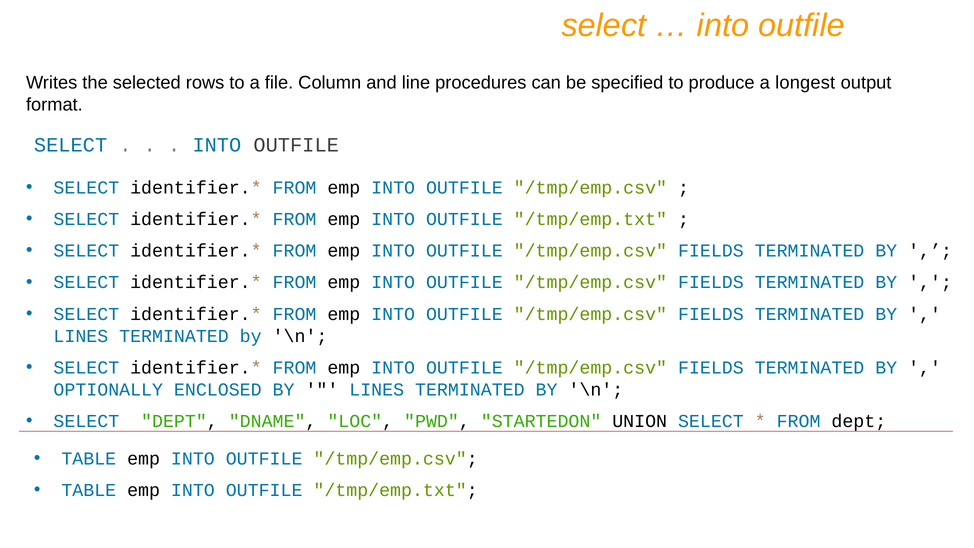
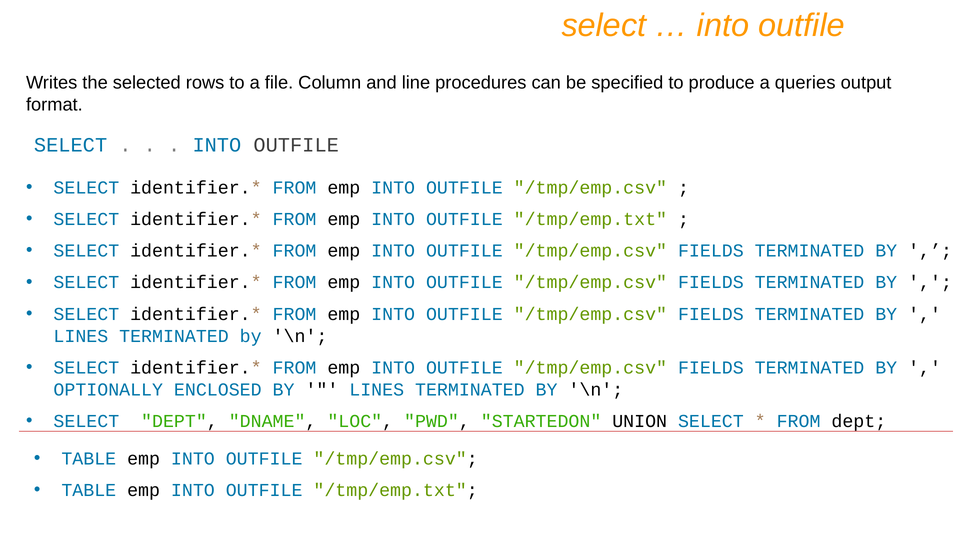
longest: longest -> queries (805, 83)
